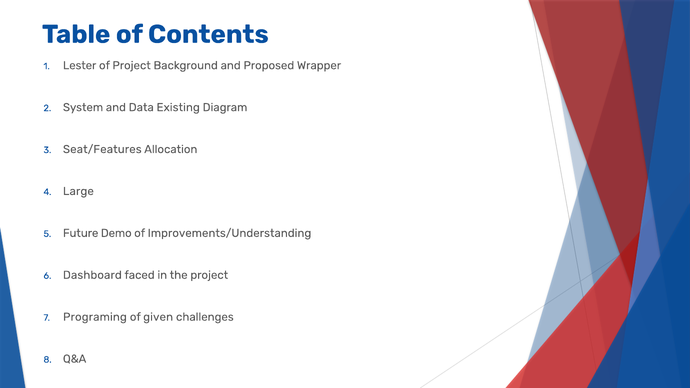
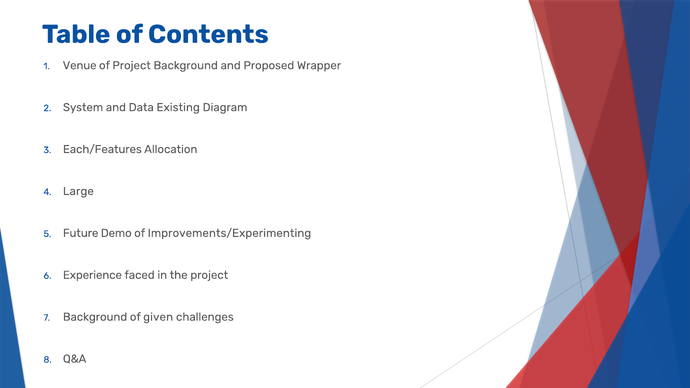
Lester: Lester -> Venue (80, 65)
Seat/Features: Seat/Features -> Each/Features (102, 149)
Improvements/Understanding: Improvements/Understanding -> Improvements/Experimenting (229, 233)
Dashboard: Dashboard -> Experience (92, 275)
Programing: Programing -> Background (95, 317)
